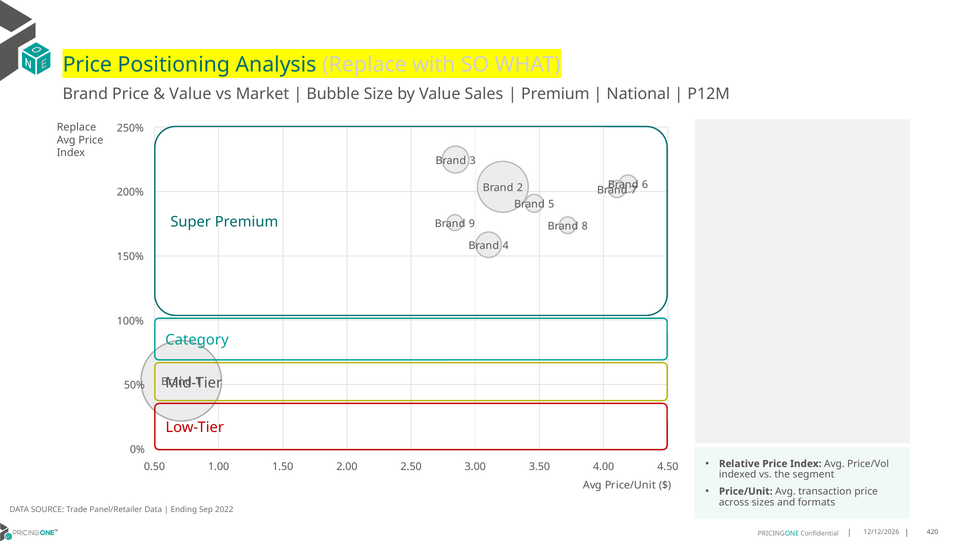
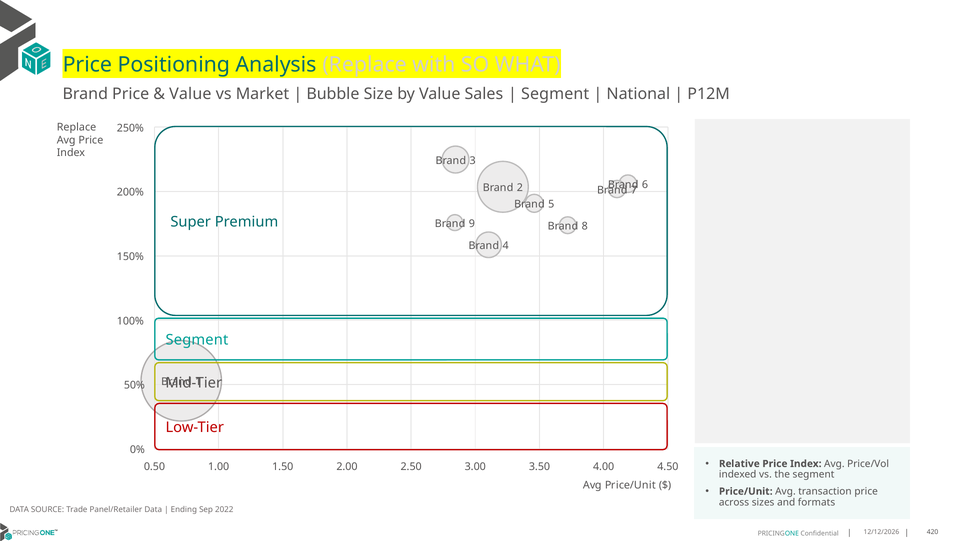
Premium: Premium -> Segment (555, 94)
Category: Category -> Segment (197, 340)
